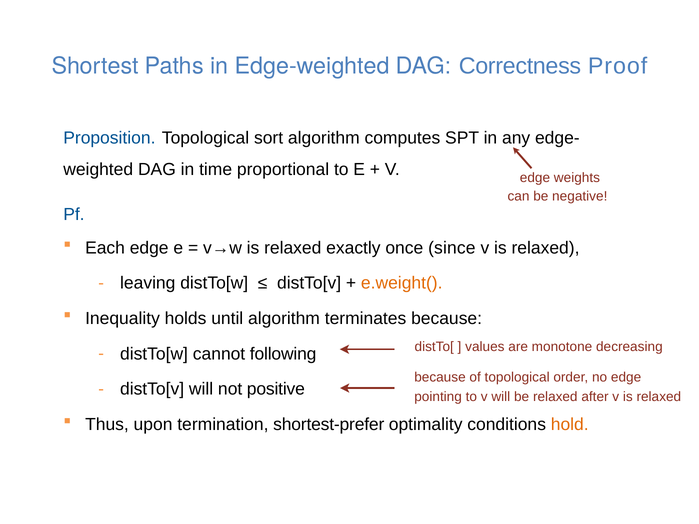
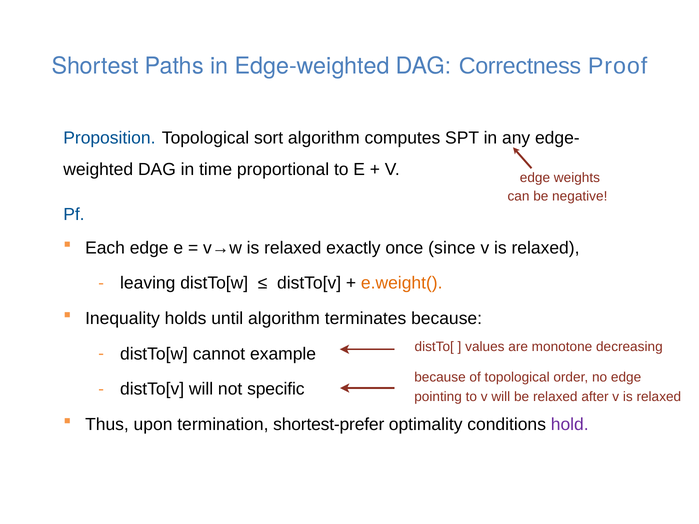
following: following -> example (283, 354)
positive: positive -> specific (276, 389)
hold colour: orange -> purple (570, 425)
